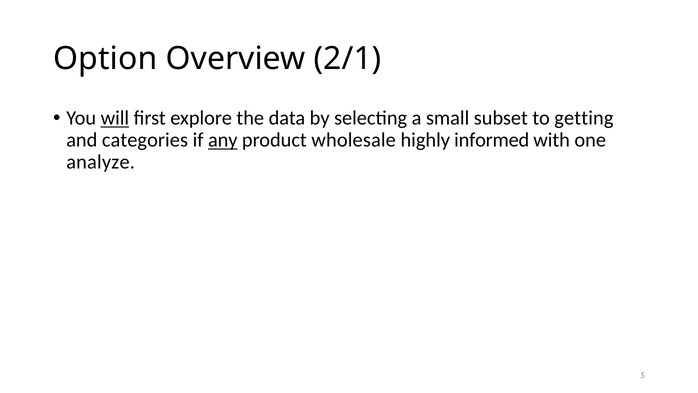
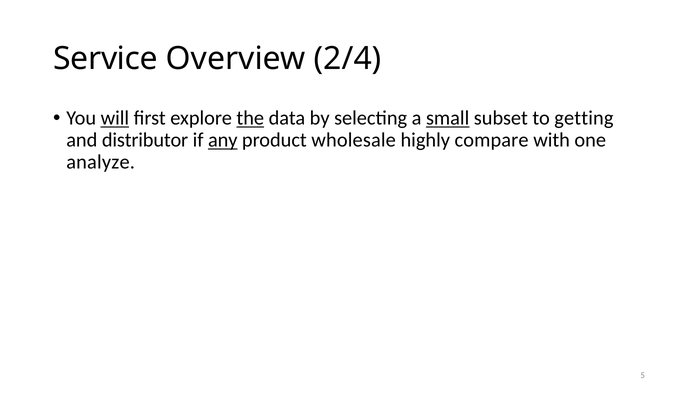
Option: Option -> Service (106, 59)
2/1: 2/1 -> 2/4 (348, 59)
the underline: none -> present (250, 118)
small underline: none -> present (448, 118)
categories: categories -> distributor (145, 140)
informed: informed -> compare (492, 140)
